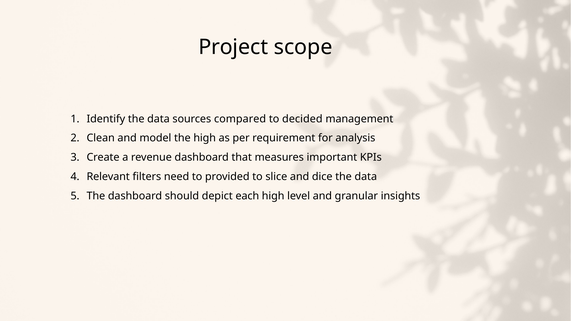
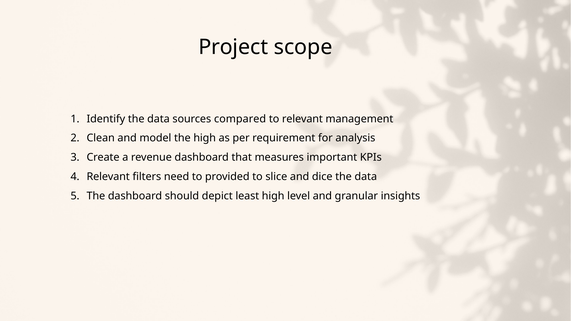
to decided: decided -> relevant (302, 119)
each: each -> least (247, 196)
